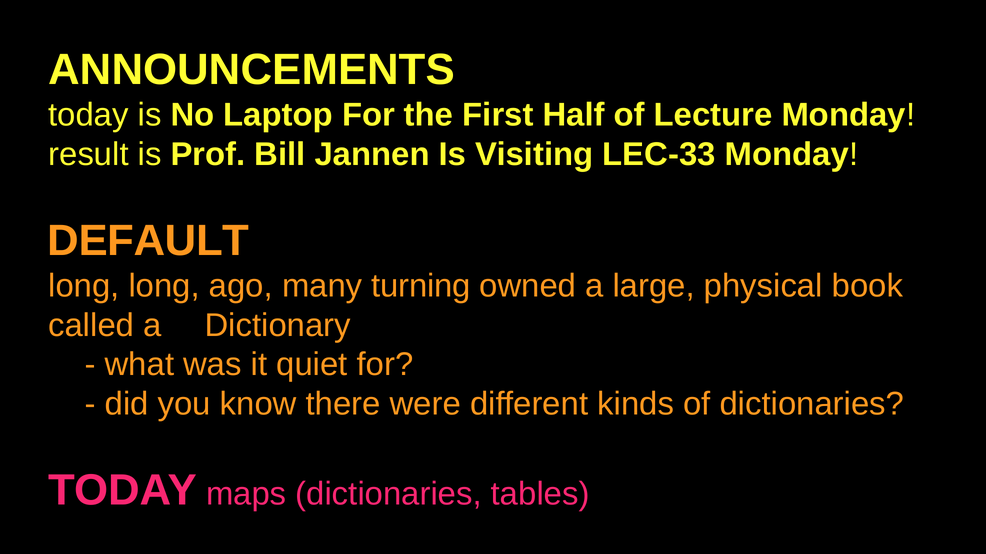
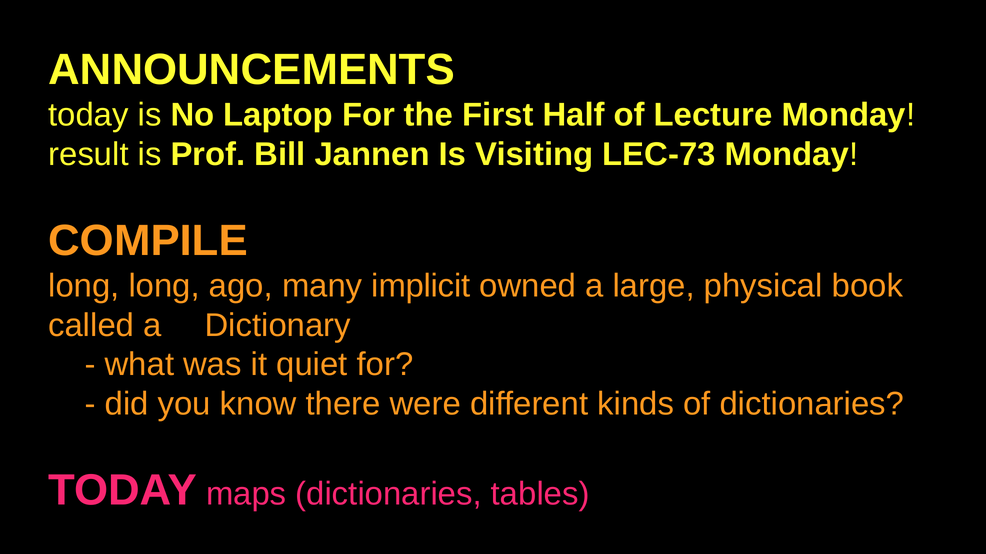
LEC-33: LEC-33 -> LEC-73 (659, 155)
DEFAULT: DEFAULT -> COMPILE (148, 241)
turning: turning -> implicit (421, 286)
